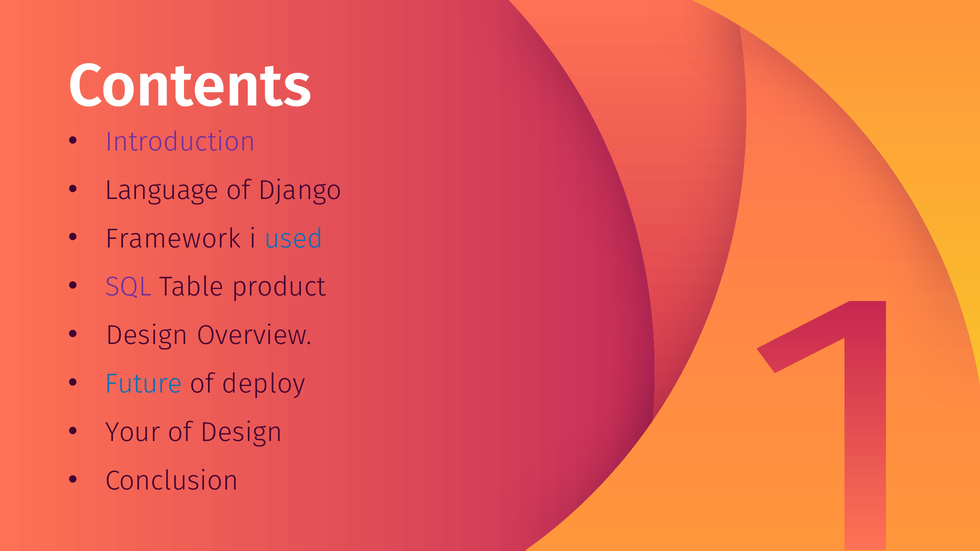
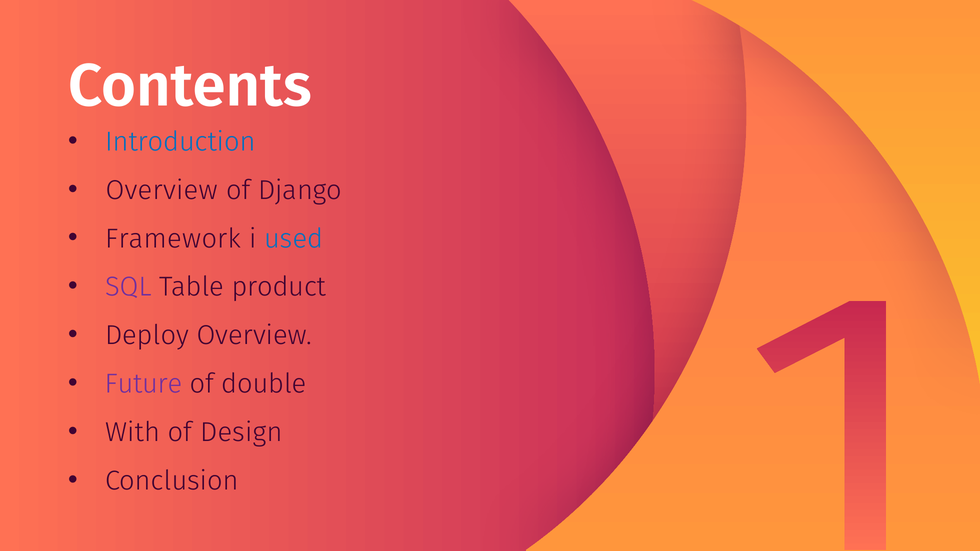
Introduction colour: purple -> blue (180, 142)
Language: Language -> Overview (162, 190)
Design: Design -> Deploy (147, 336)
Future colour: blue -> purple (144, 384)
deploy: deploy -> double (264, 384)
Your: Your -> With (133, 433)
